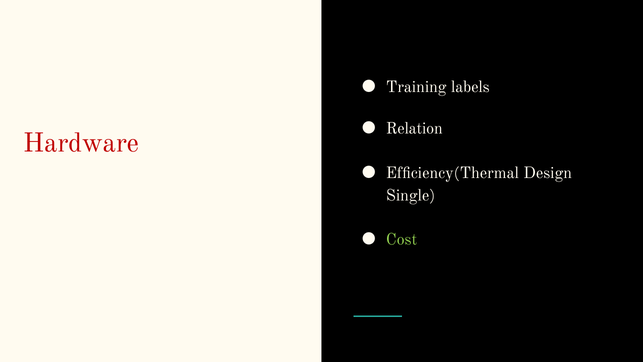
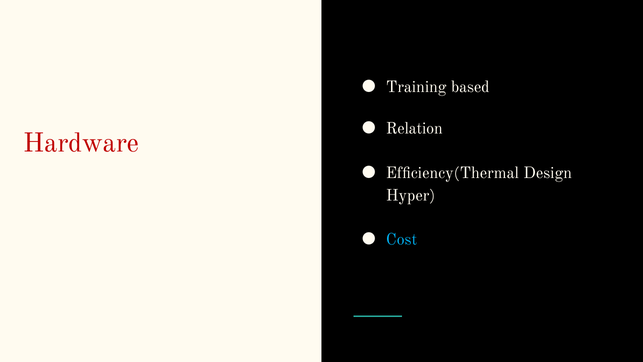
labels: labels -> based (470, 87)
Single: Single -> Hyper (411, 195)
Cost colour: light green -> light blue (402, 239)
